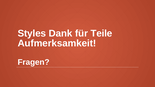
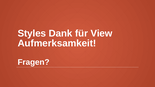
Teile: Teile -> View (101, 33)
